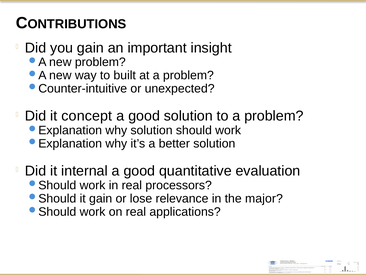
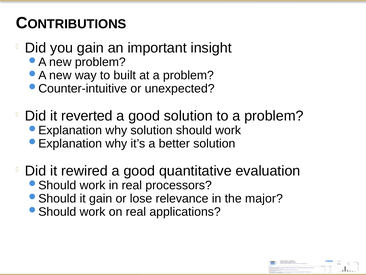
concept: concept -> reverted (87, 116)
internal: internal -> rewired (84, 171)
